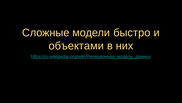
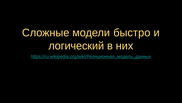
объектами: объектами -> логический (76, 46)
